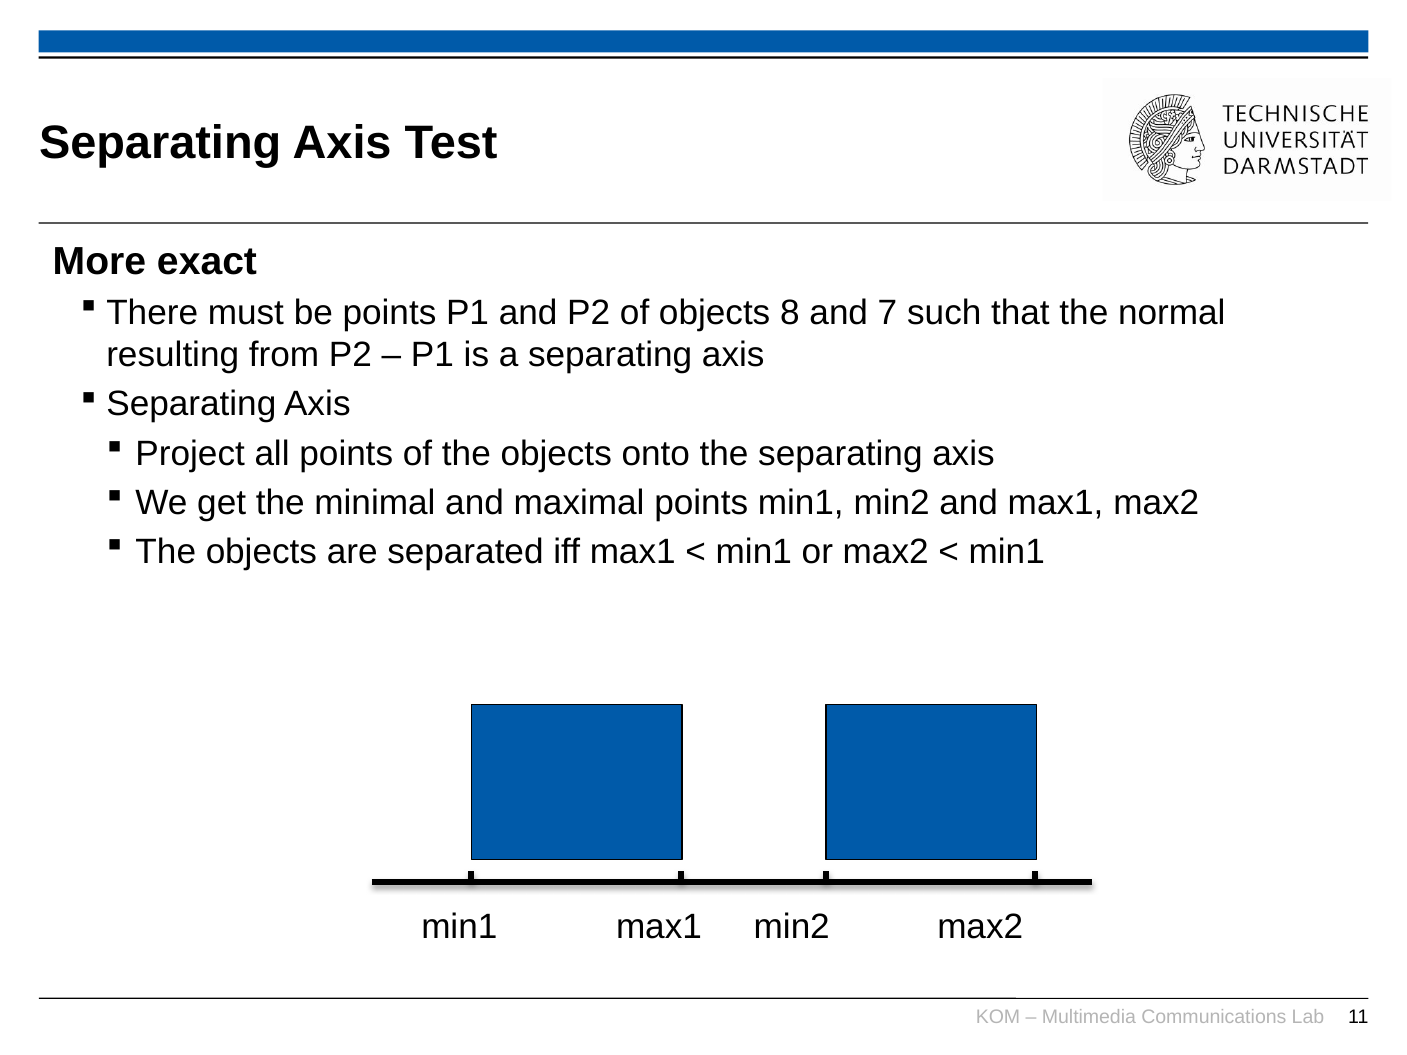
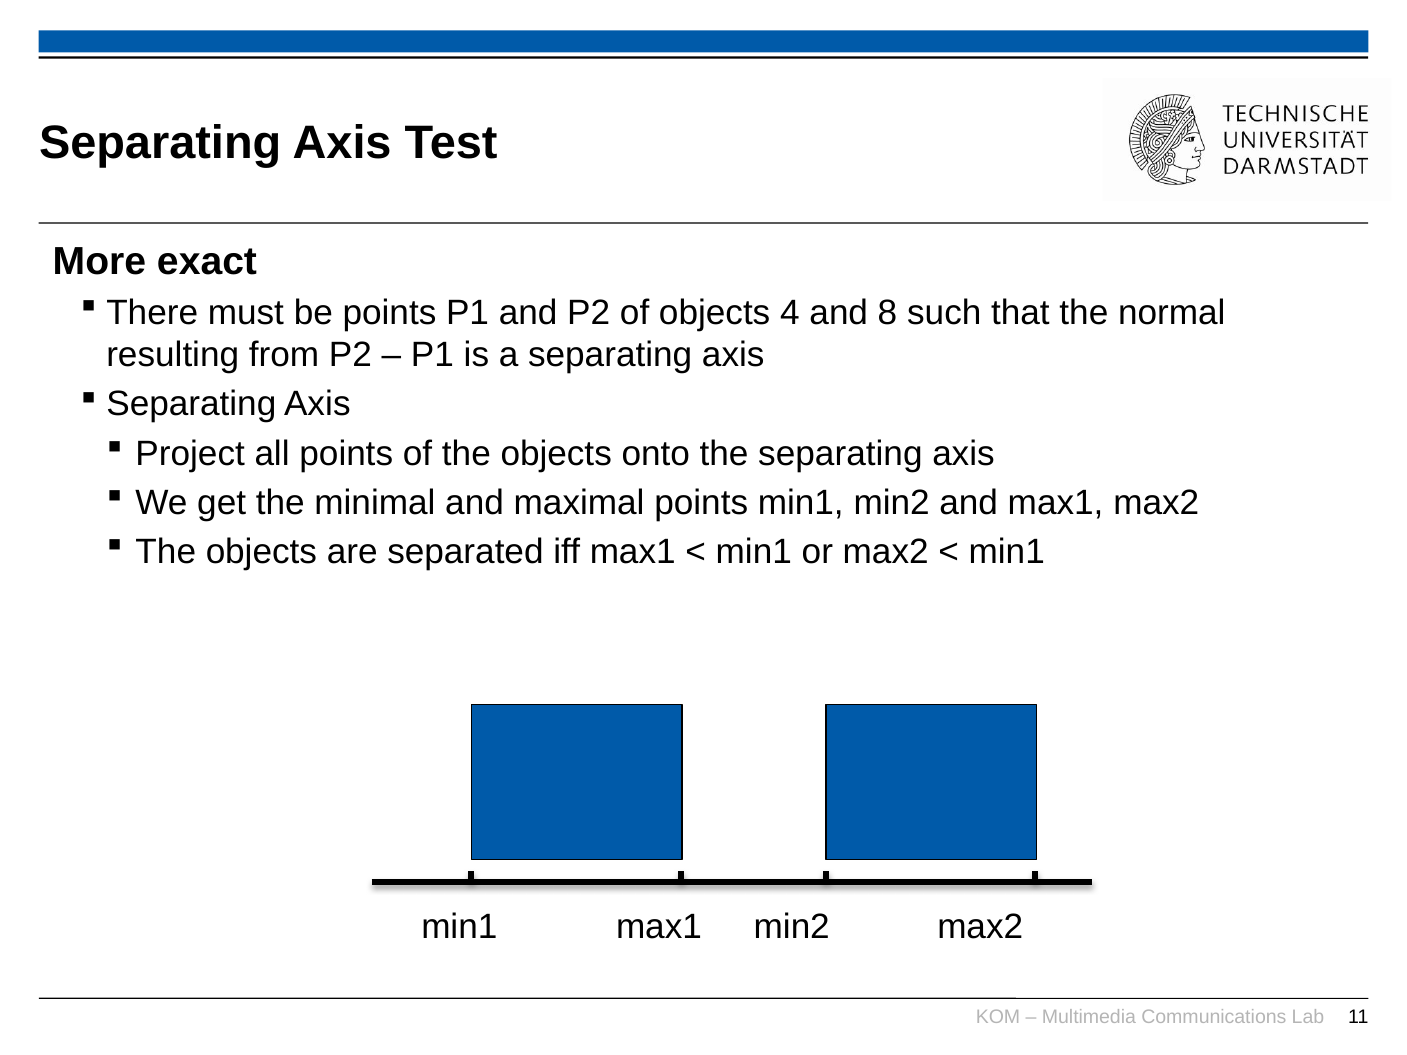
8: 8 -> 4 (790, 313)
7: 7 -> 8 (888, 313)
